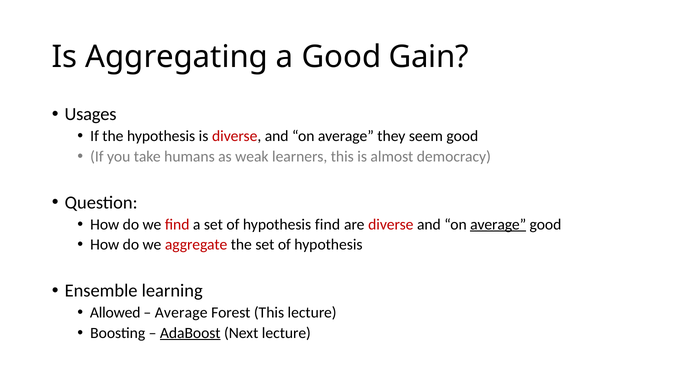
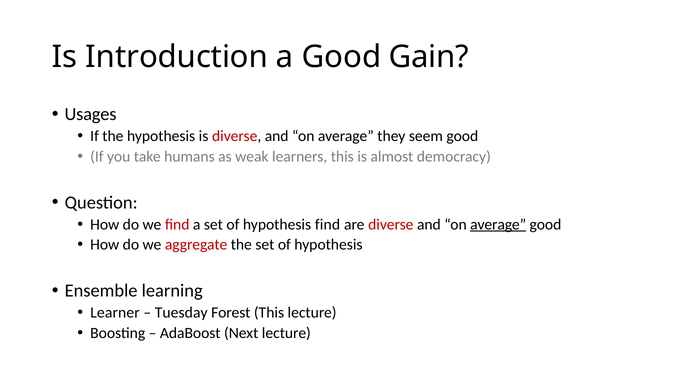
Aggregating: Aggregating -> Introduction (177, 57)
Allowed: Allowed -> Learner (115, 313)
Average: Average -> Tuesday (181, 313)
AdaBoost underline: present -> none (190, 333)
